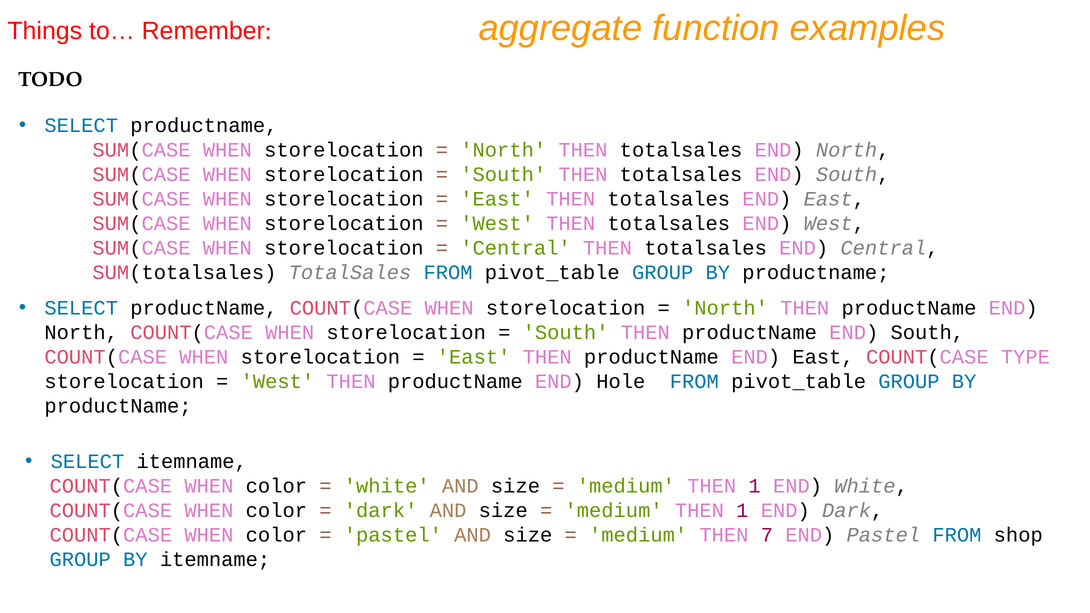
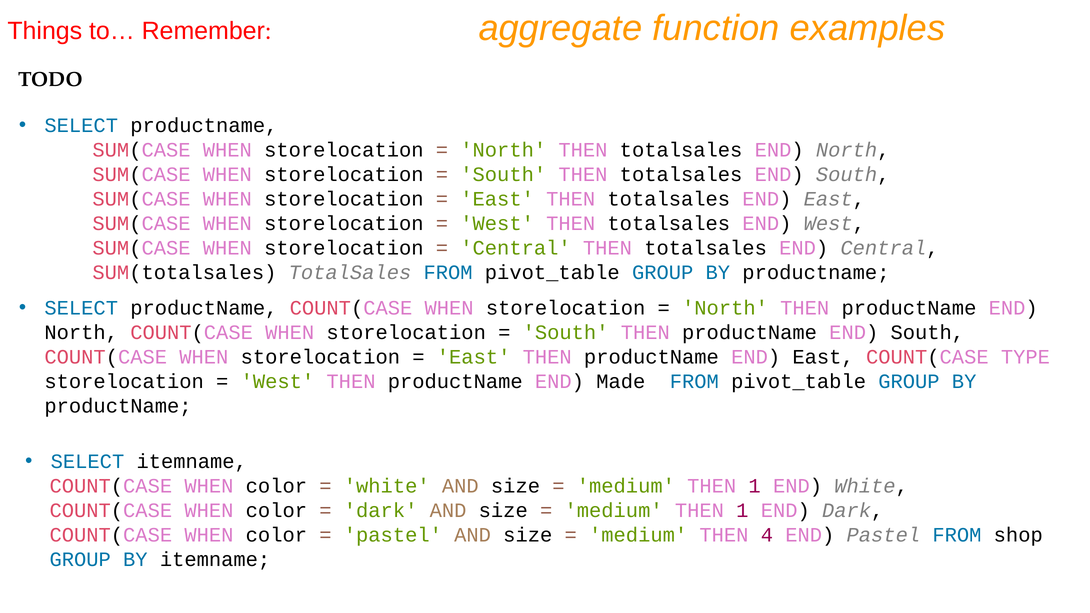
Hole: Hole -> Made (621, 382)
7: 7 -> 4 (767, 535)
